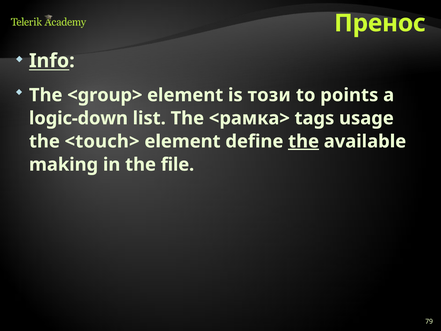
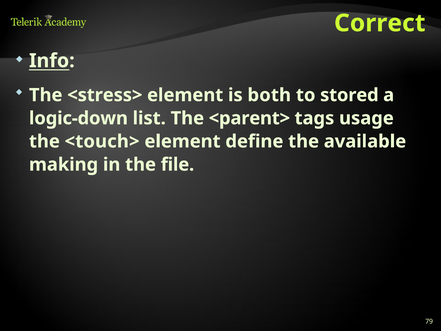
Пренос: Пренос -> Correct (380, 23)
<group>: <group> -> <stress> (105, 95)
този: този -> both (269, 95)
points: points -> stored (349, 95)
<рамка>: <рамка> -> <parent> (249, 118)
the underline: present -> none (304, 141)
